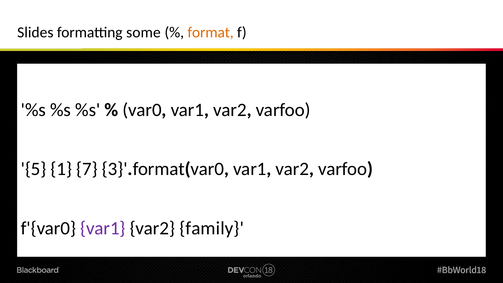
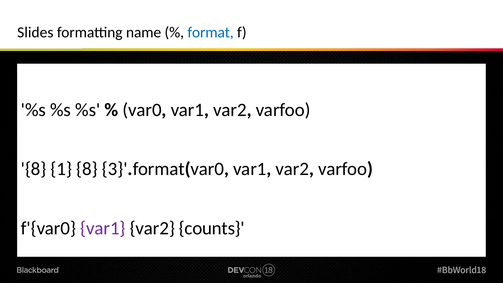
some: some -> name (144, 32)
format colour: orange -> blue (211, 32)
5: 5 -> 8 (34, 169)
1 7: 7 -> 8 (87, 169)
family: family -> counts (212, 228)
